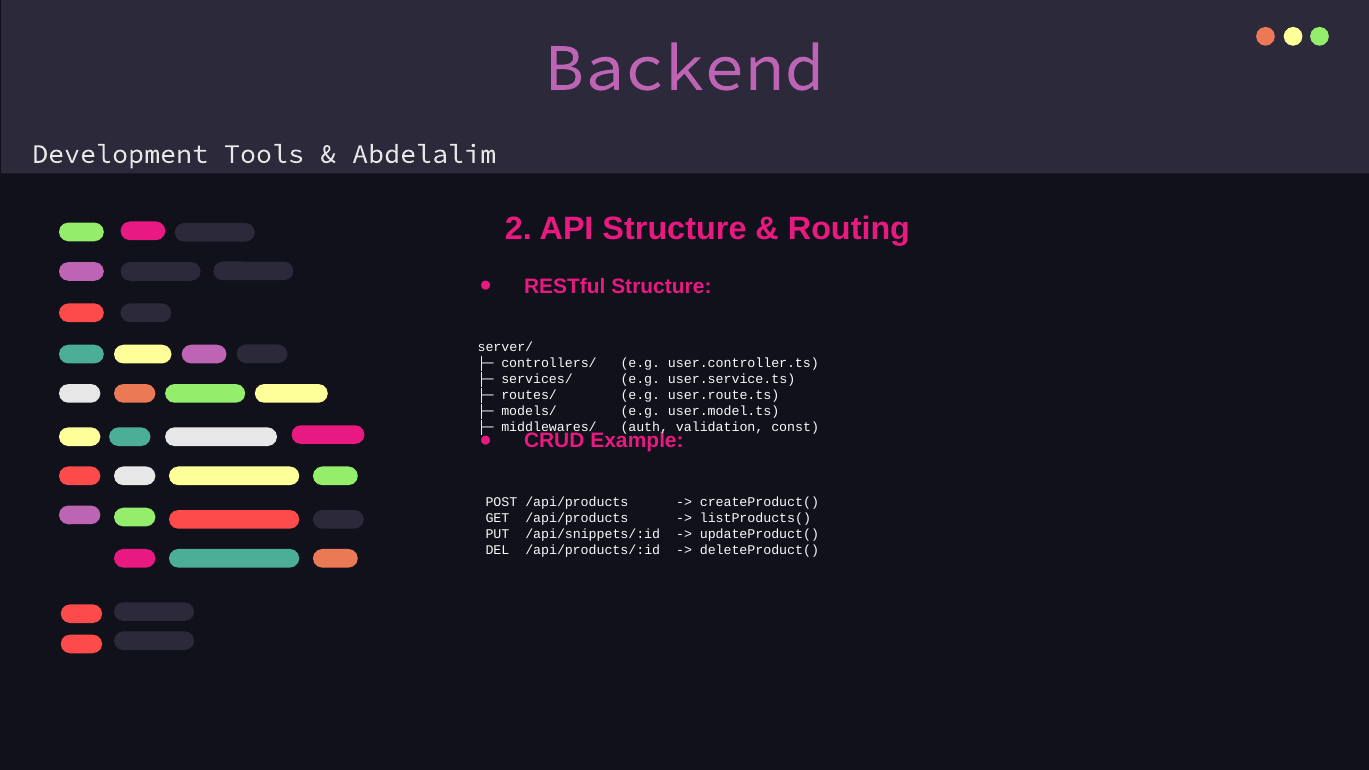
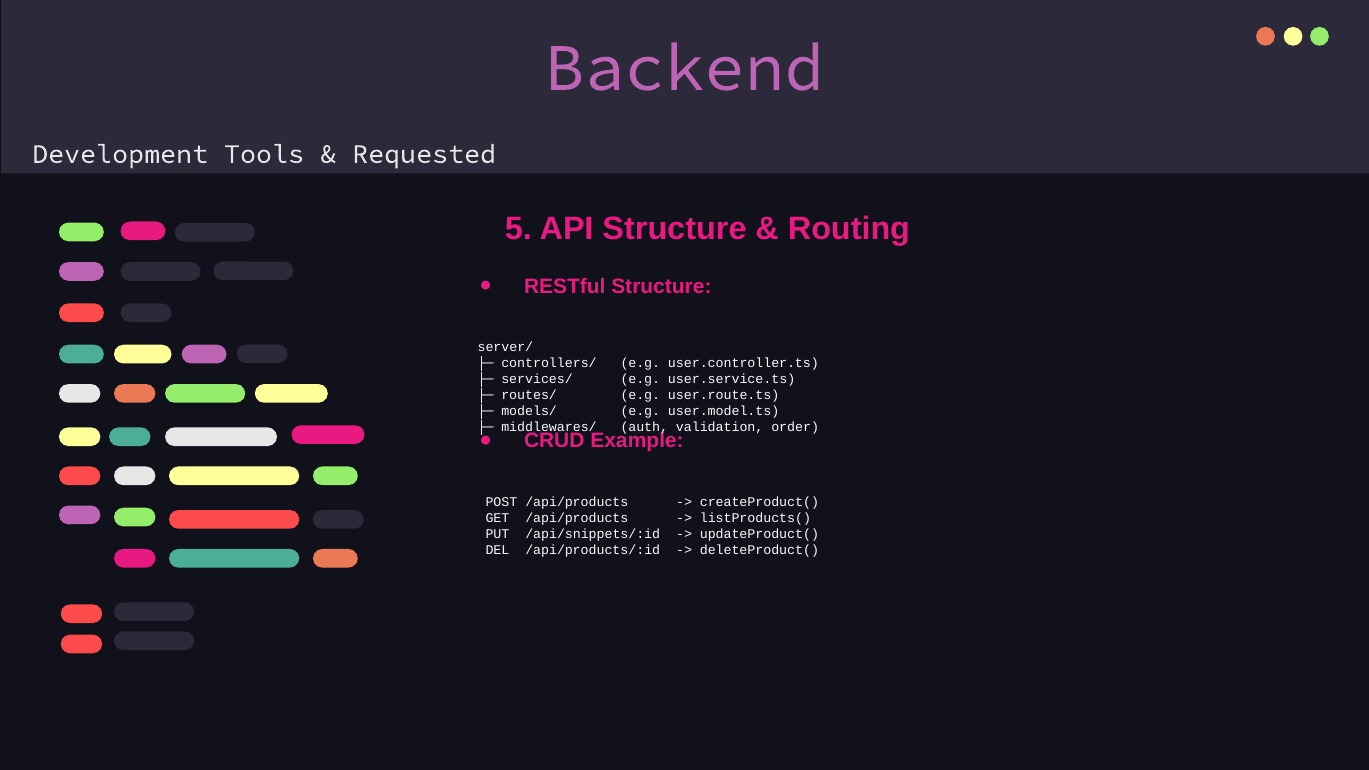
Abdelalim: Abdelalim -> Requested (424, 154)
2: 2 -> 5 (518, 229)
const: const -> order (795, 427)
